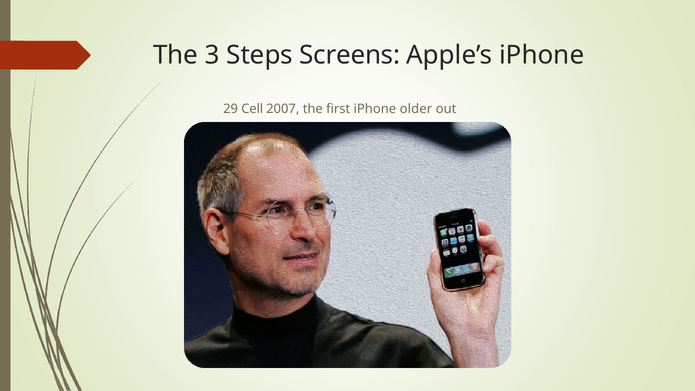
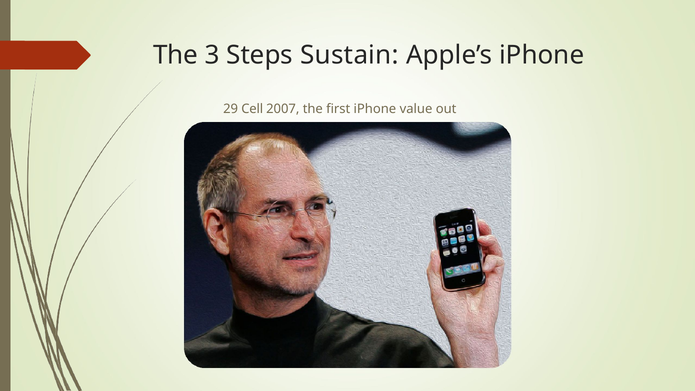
Screens: Screens -> Sustain (349, 55)
older: older -> value (416, 109)
